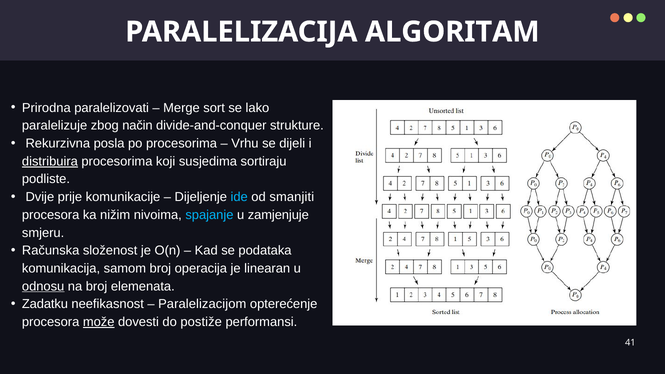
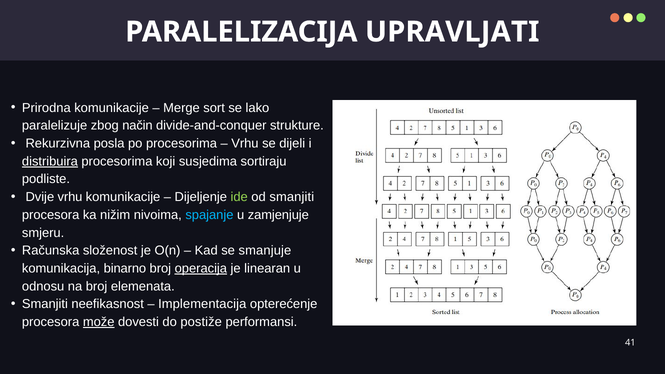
ALGORITAM: ALGORITAM -> UPRAVLJATI (452, 32)
Prirodna paralelizovati: paralelizovati -> komunikacije (112, 108)
Dvije prije: prije -> vrhu (70, 197)
ide colour: light blue -> light green (239, 197)
podataka: podataka -> smanjuje (265, 251)
samom: samom -> binarno (125, 268)
operacija underline: none -> present (201, 268)
odnosu underline: present -> none (43, 286)
Zadatku: Zadatku -> Smanjiti (45, 304)
Paralelizacijom: Paralelizacijom -> Implementacija (202, 304)
